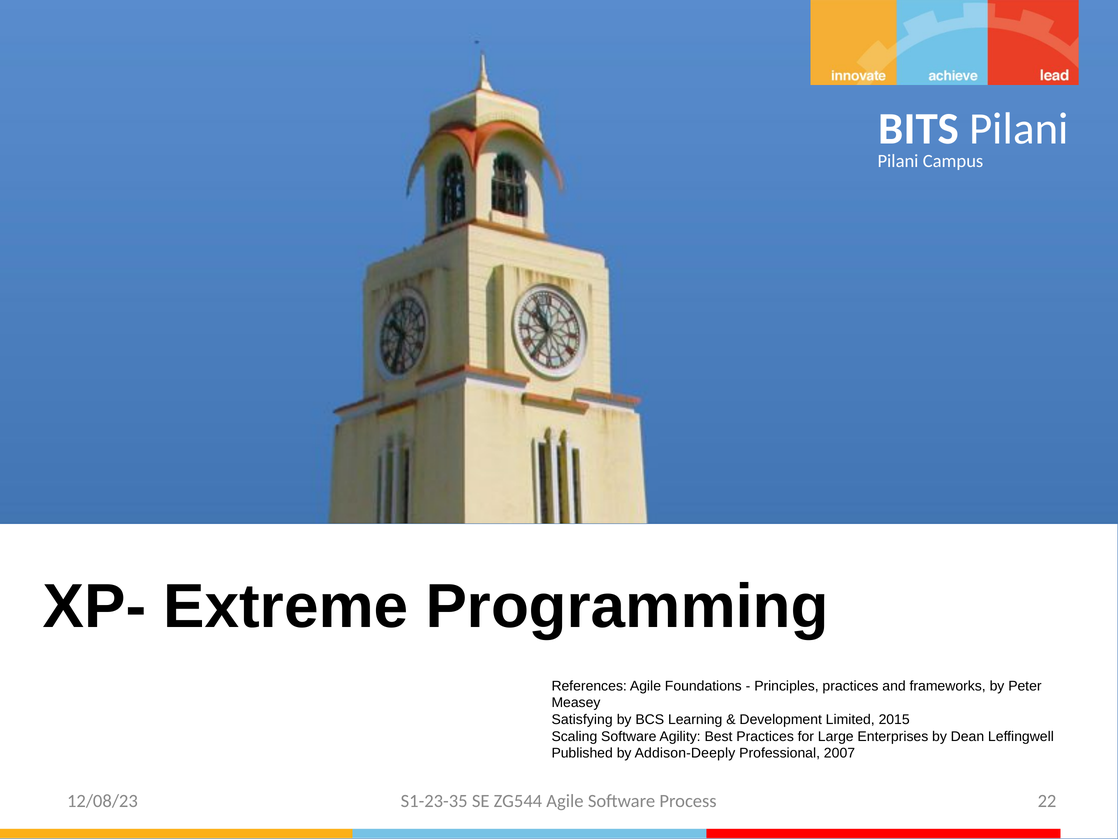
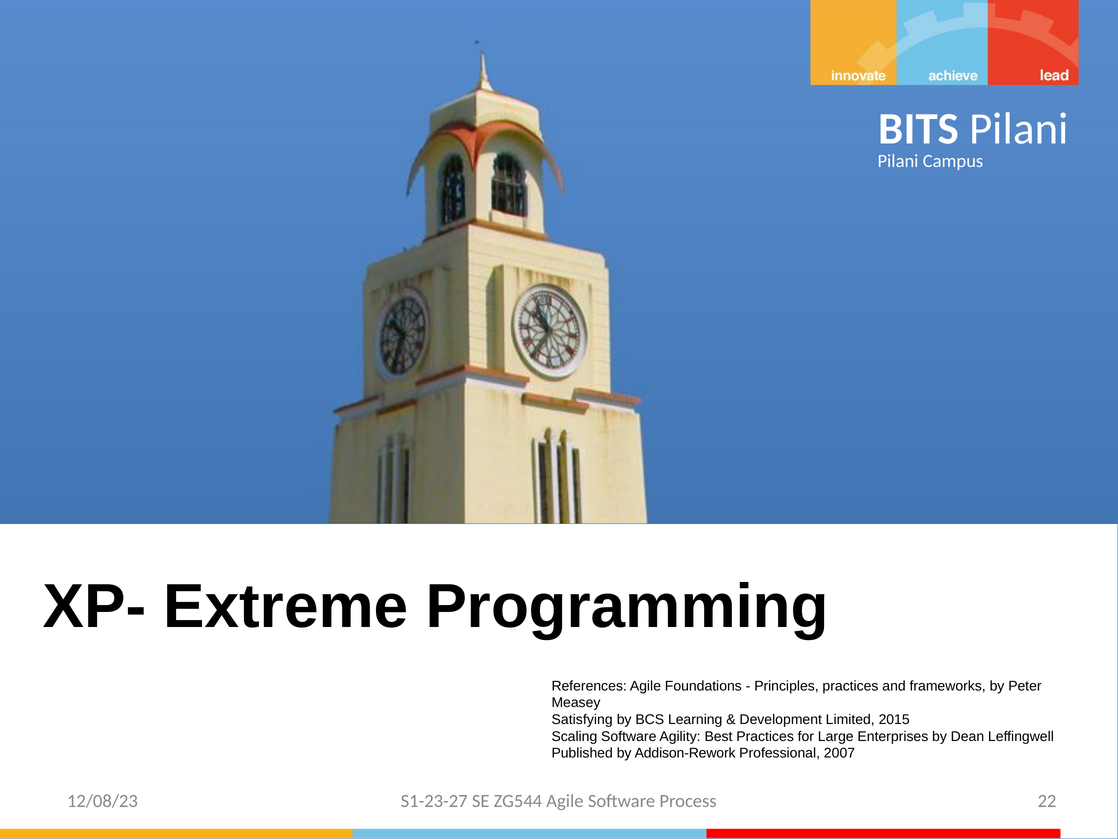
Addison-Deeply: Addison-Deeply -> Addison-Rework (685, 753)
S1-23-35: S1-23-35 -> S1-23-27 (434, 801)
